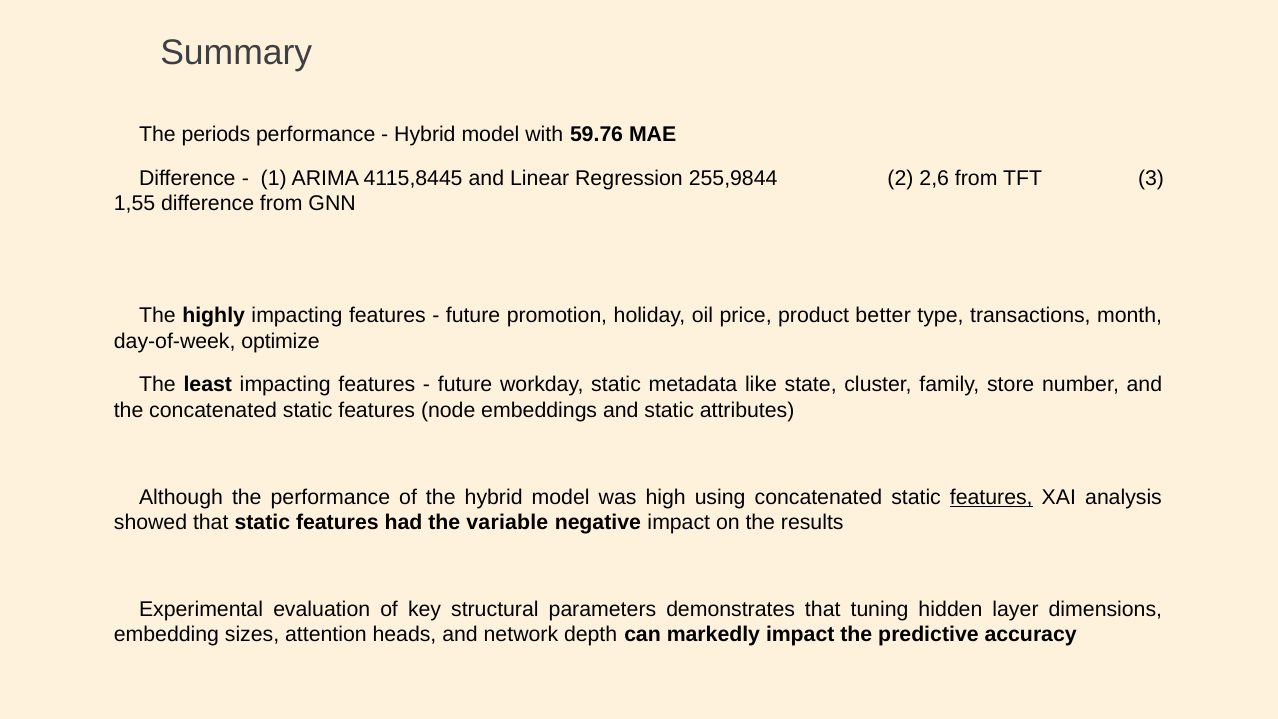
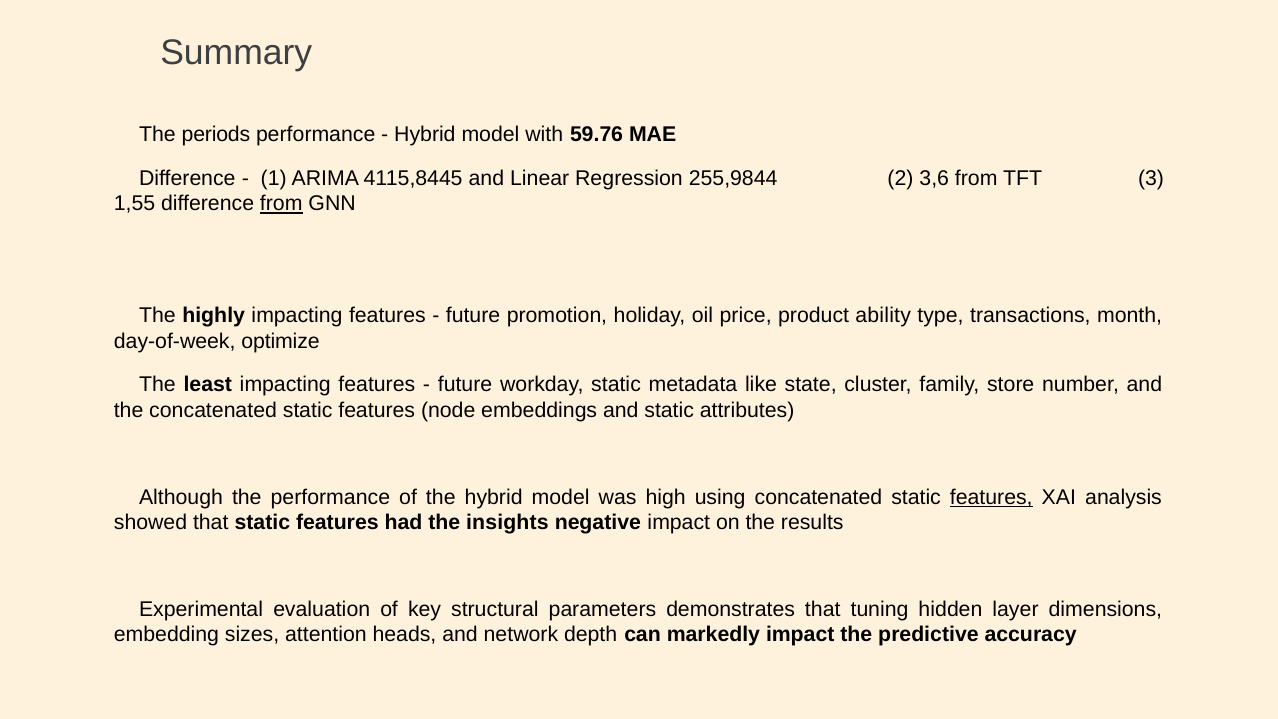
2,6: 2,6 -> 3,6 (934, 178)
from underline: none -> present (281, 204)
better: better -> ability (883, 316)
variable: variable -> insights (507, 523)
